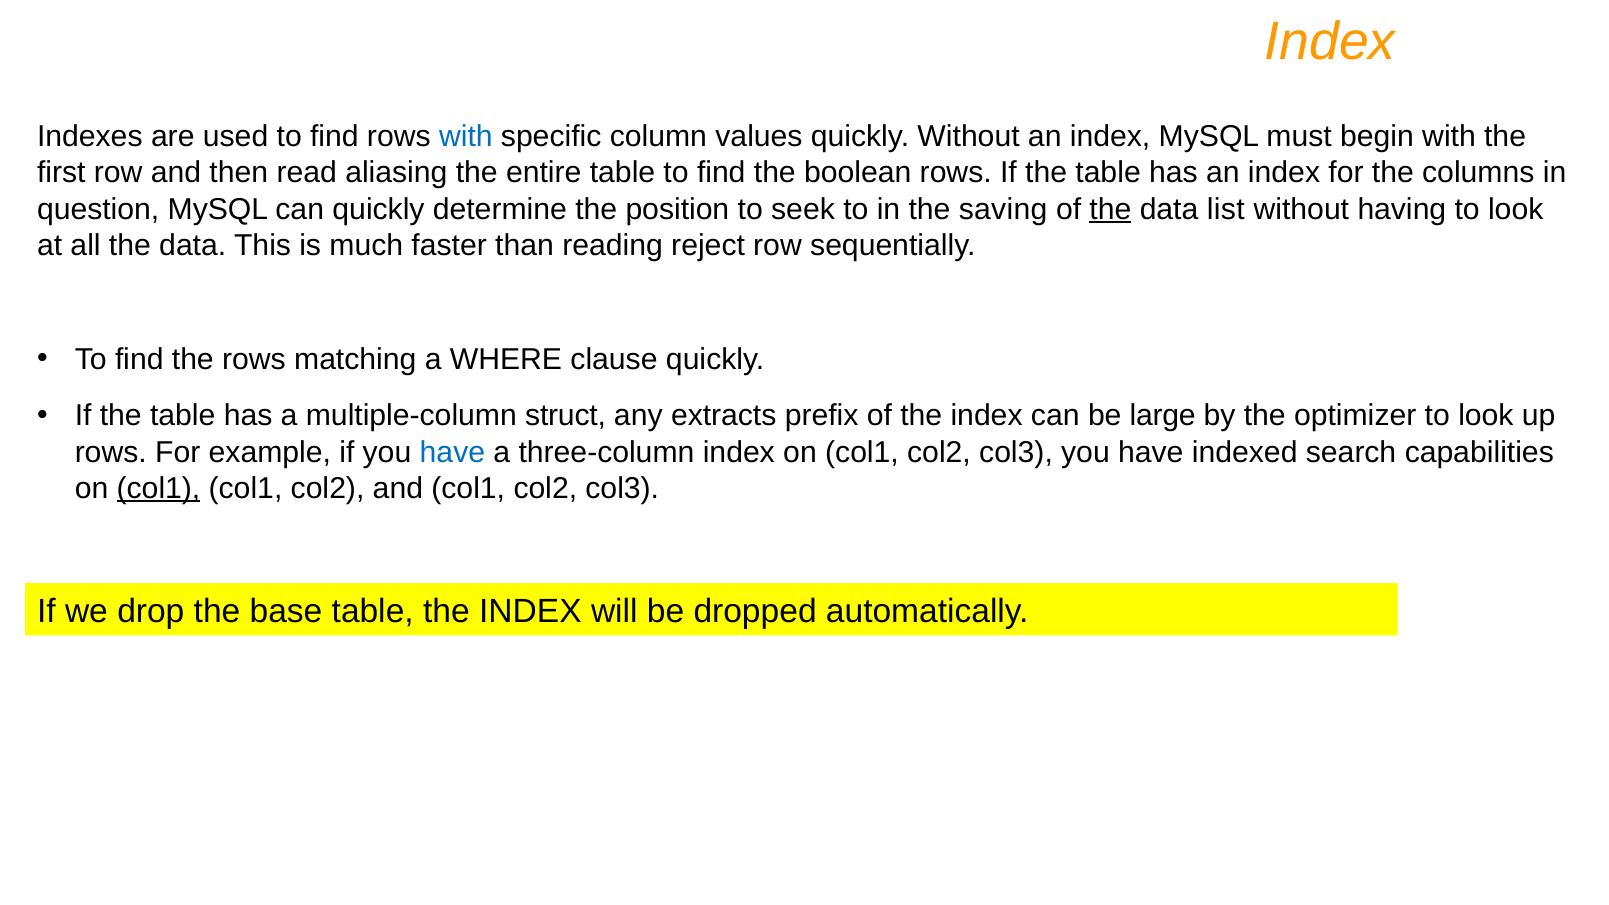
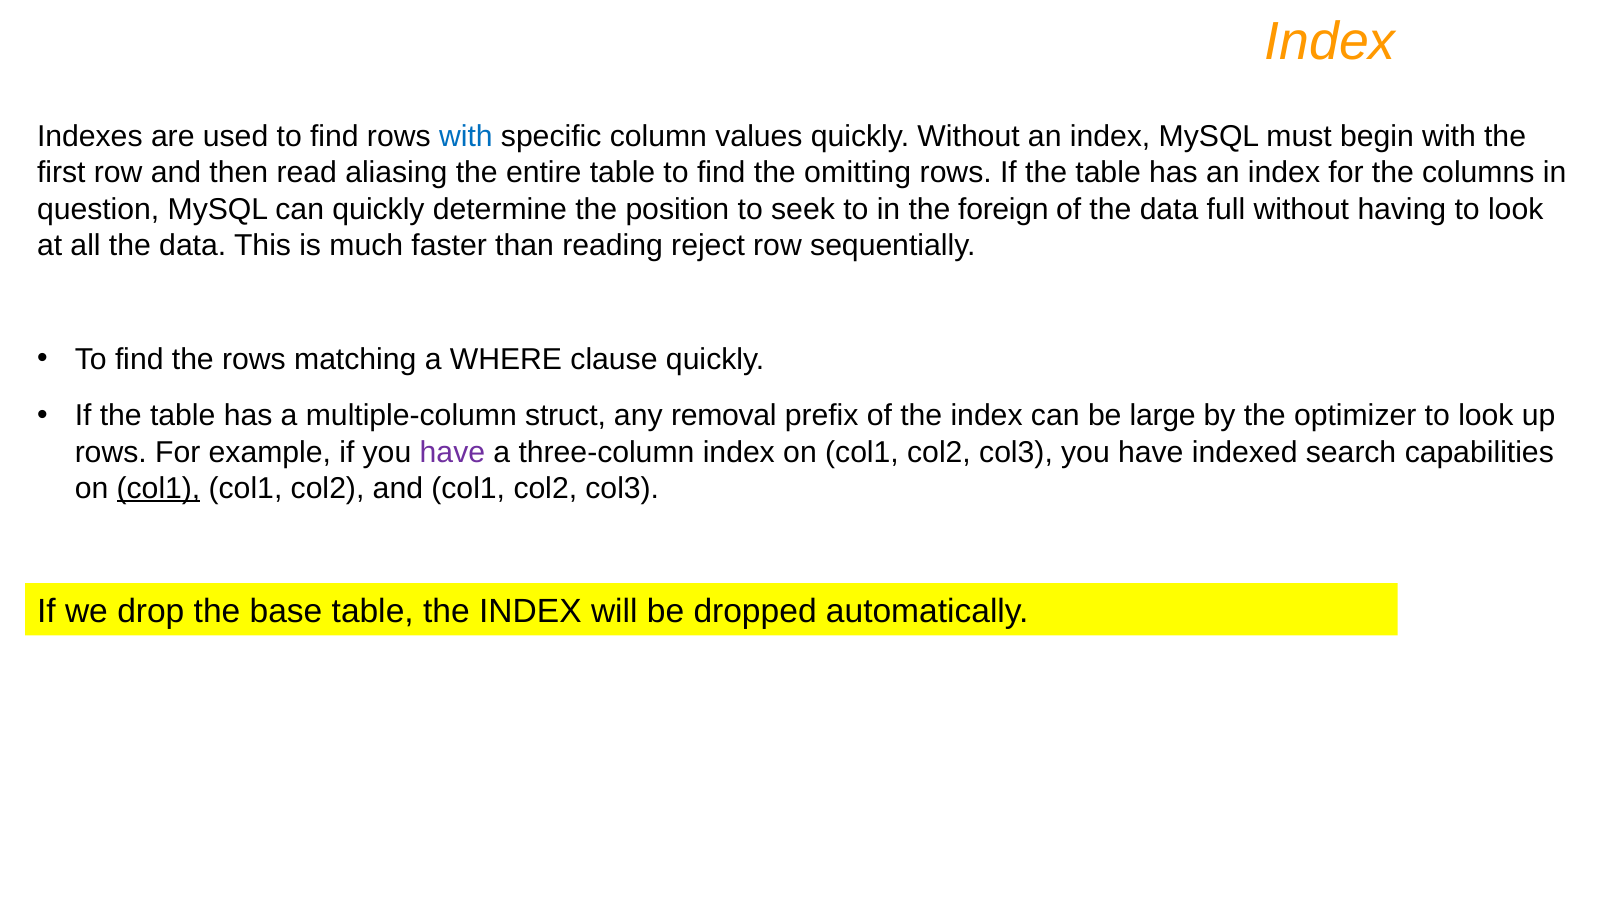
boolean: boolean -> omitting (858, 173)
saving: saving -> foreign (1003, 209)
the underline: present -> none (1110, 209)
list: list -> full (1226, 209)
extracts: extracts -> removal (724, 416)
have colour: blue -> purple (452, 452)
